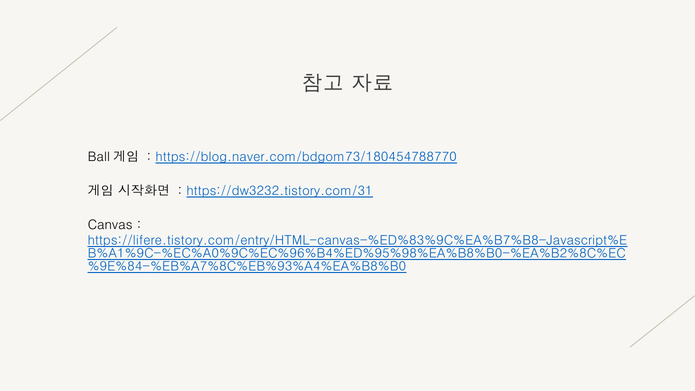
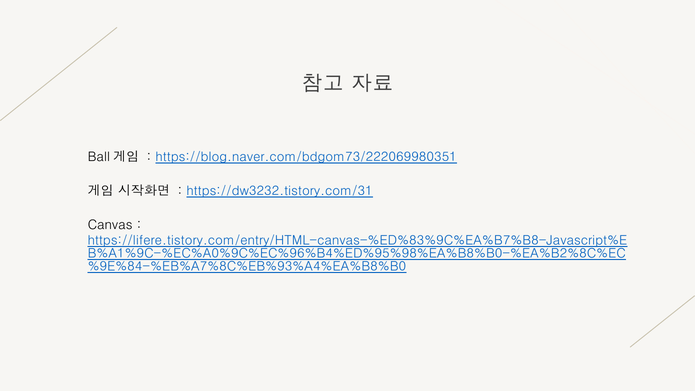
https://blog.naver.com/bdgom73/180454788770: https://blog.naver.com/bdgom73/180454788770 -> https://blog.naver.com/bdgom73/222069980351 (306, 157)
